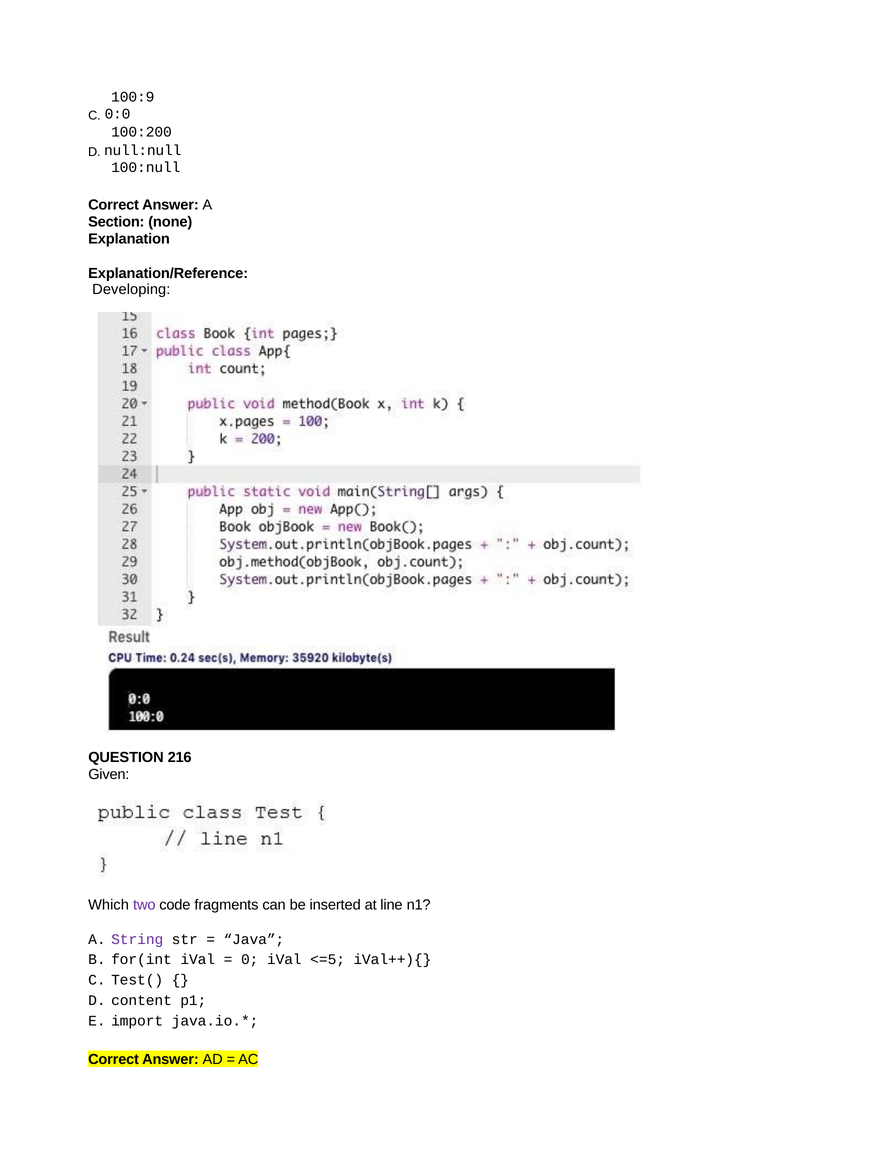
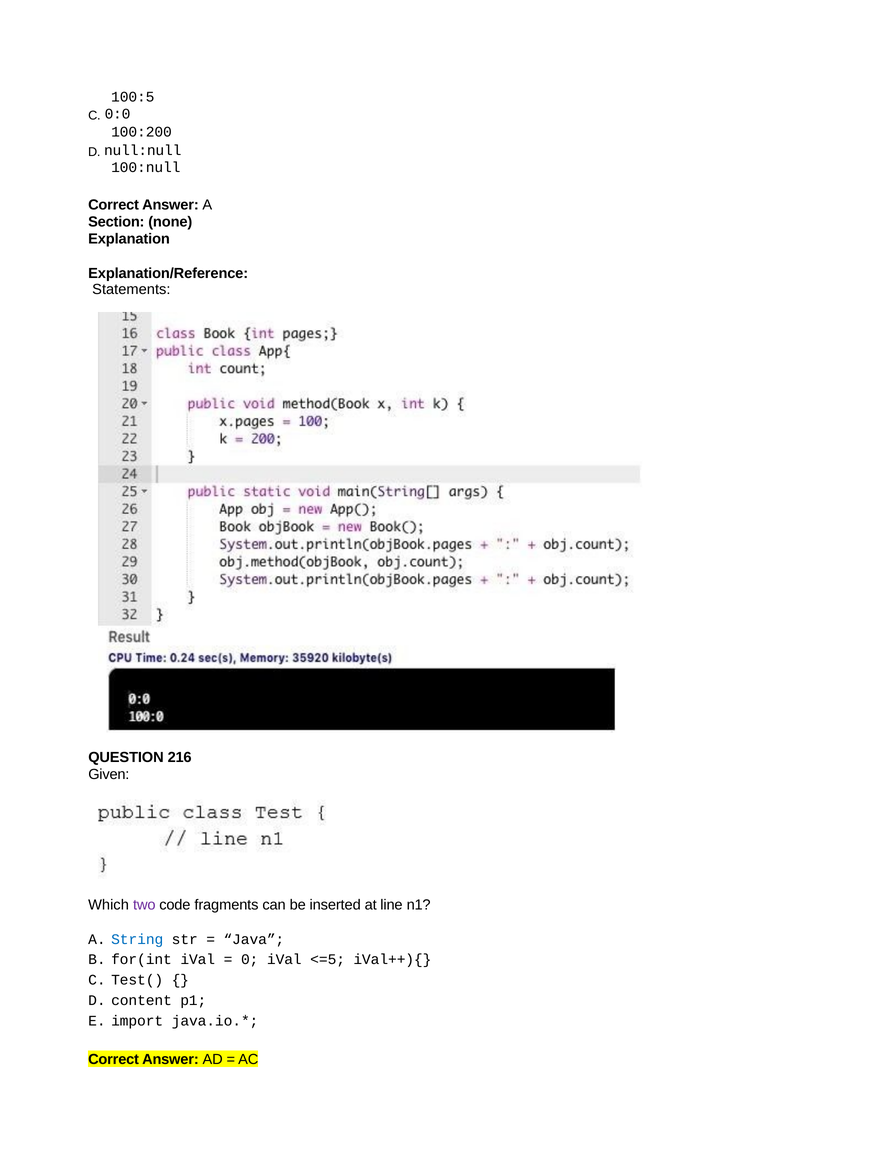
100:9: 100:9 -> 100:5 (133, 97)
Developing: Developing -> Statements (131, 290)
String colour: purple -> blue (137, 940)
